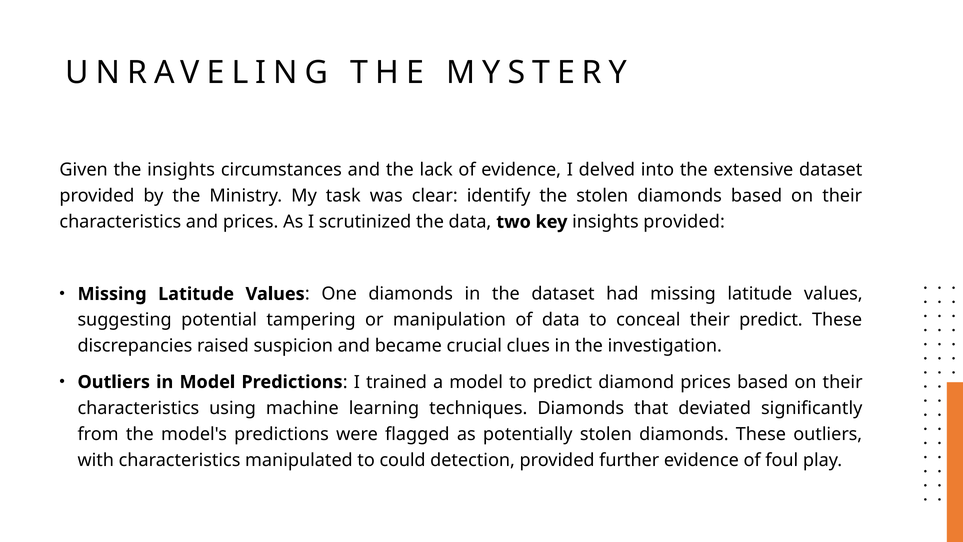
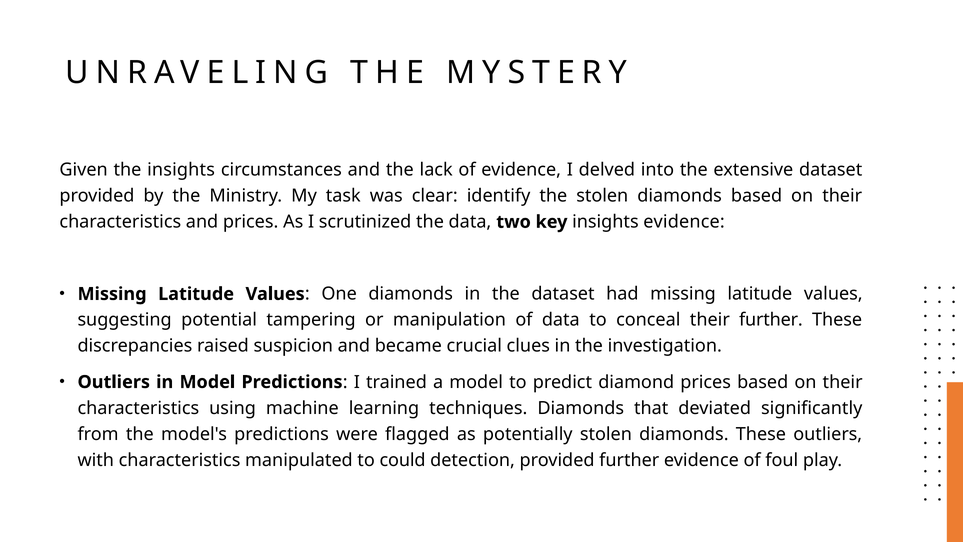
insights provided: provided -> evidence (684, 222)
their predict: predict -> further (771, 320)
